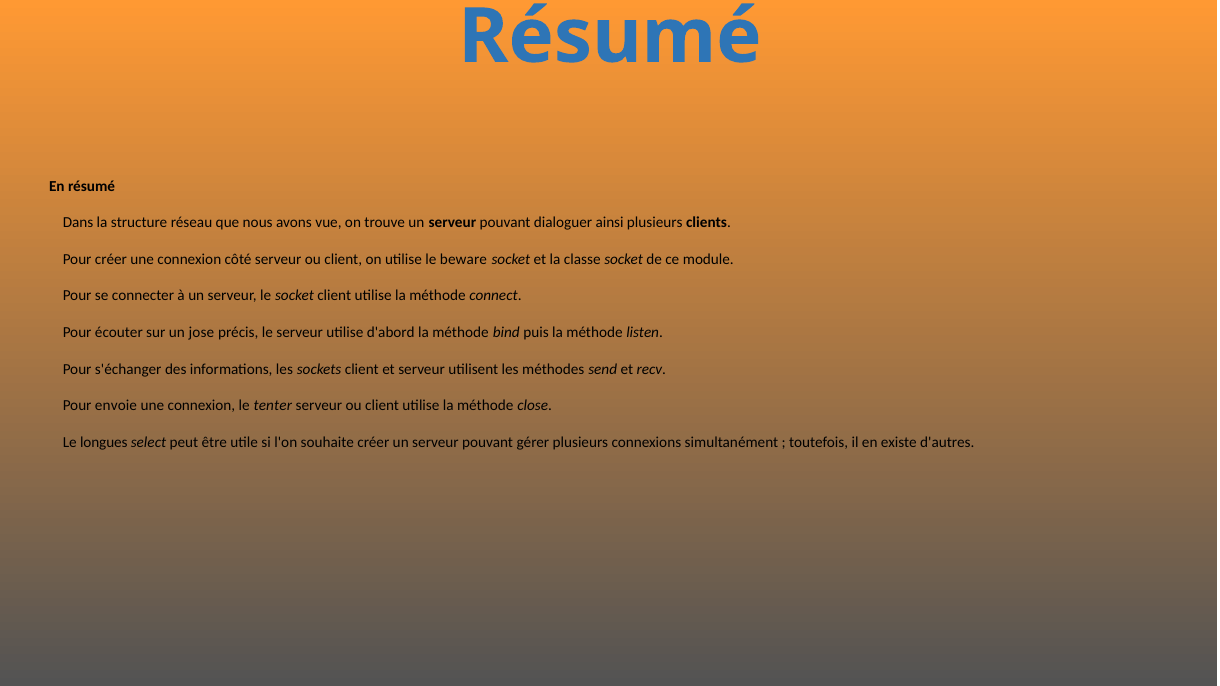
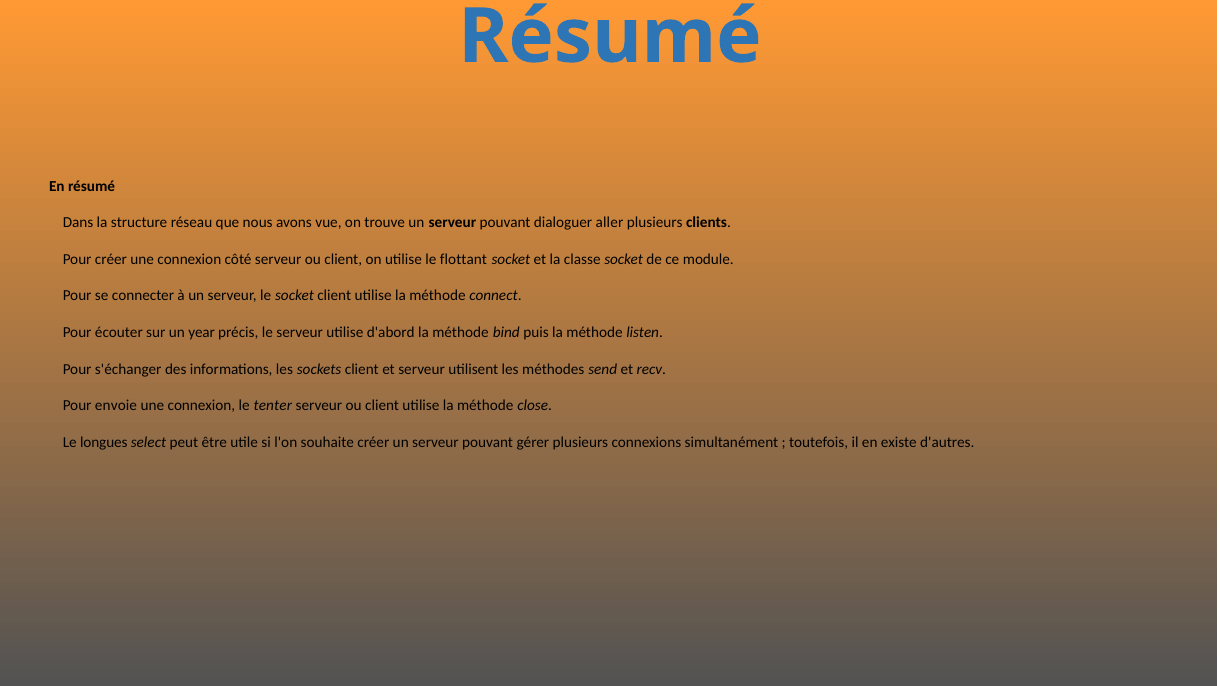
ainsi: ainsi -> aller (609, 223)
beware: beware -> flottant (464, 259)
jose: jose -> year (202, 333)
